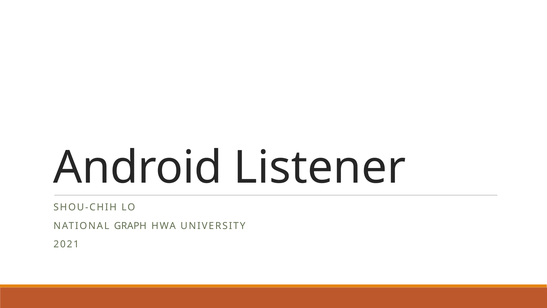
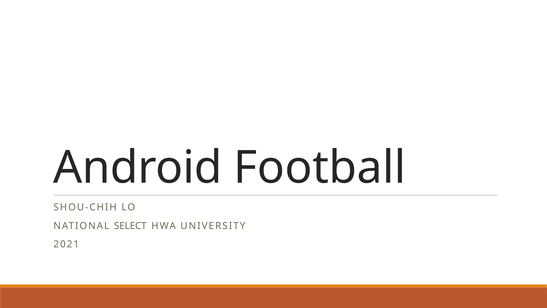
Listener: Listener -> Football (320, 168)
GRAPH: GRAPH -> SELECT (130, 226)
